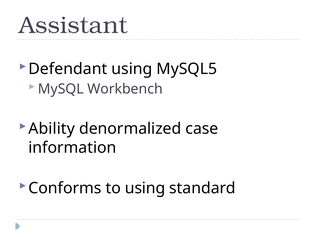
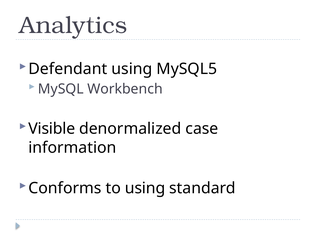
Assistant: Assistant -> Analytics (73, 25)
Ability: Ability -> Visible (52, 129)
